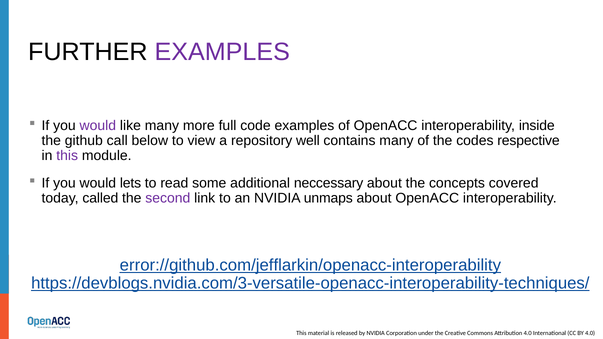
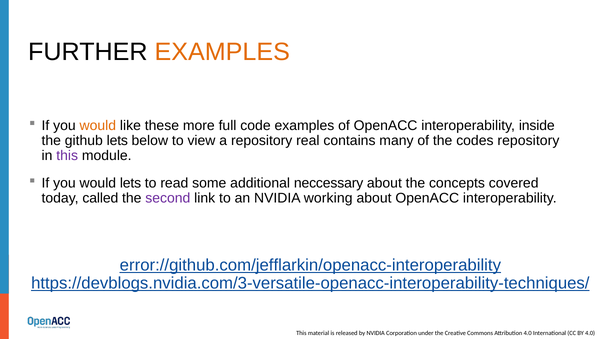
EXAMPLES colour: purple -> orange (222, 52)
would colour: purple -> orange (98, 126)
like many: many -> these (162, 126)
github call: call -> lets (117, 141)
well: well -> real (308, 141)
codes respective: respective -> repository (528, 141)
unmaps: unmaps -> working (328, 198)
